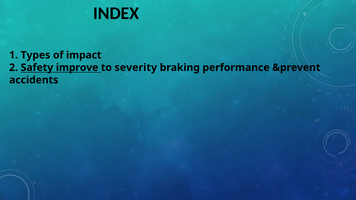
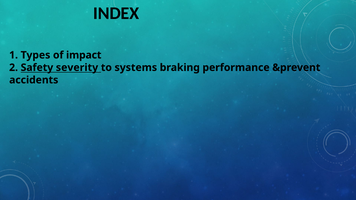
improve: improve -> severity (77, 68)
severity: severity -> systems (136, 68)
